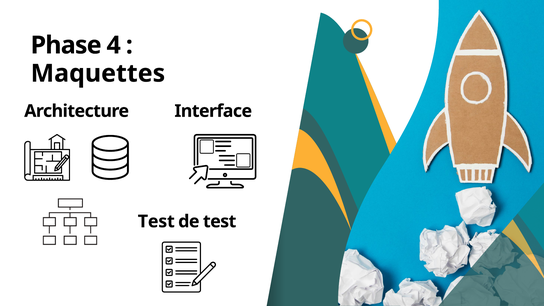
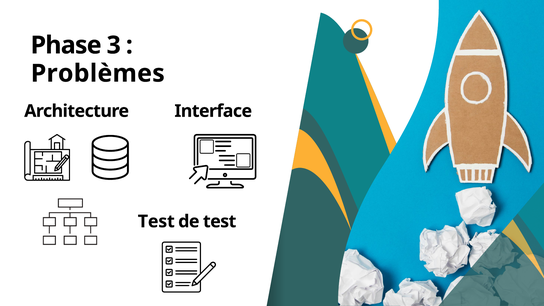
4: 4 -> 3 (114, 45)
Maquettes: Maquettes -> Problèmes (98, 73)
